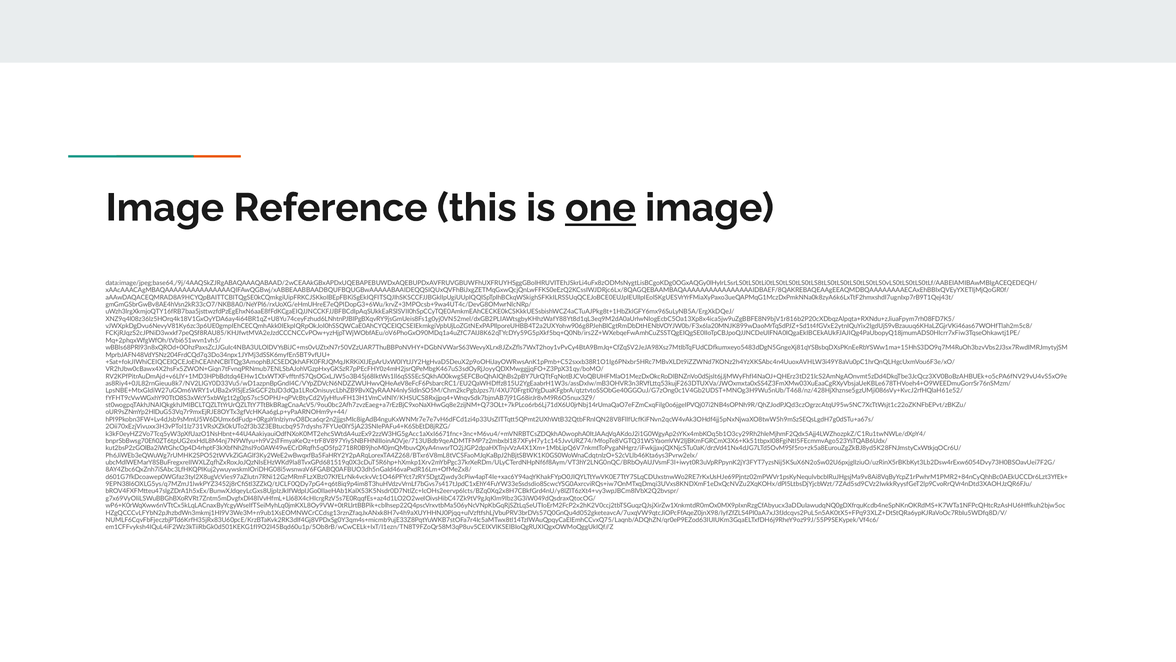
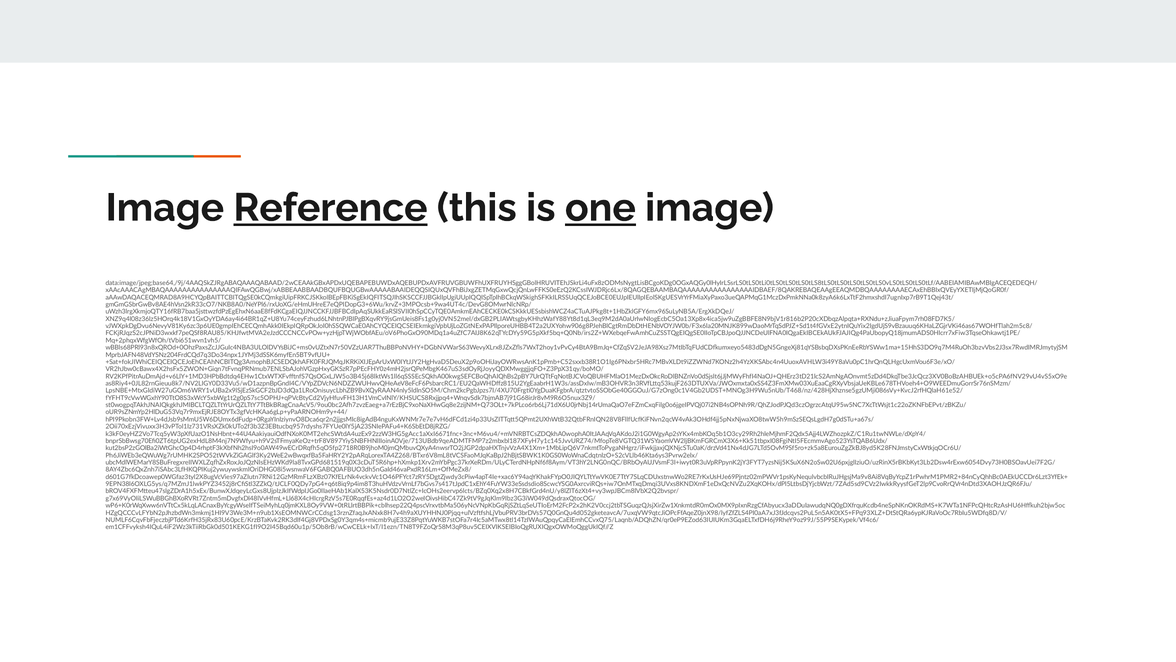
Reference underline: none -> present (330, 208)
